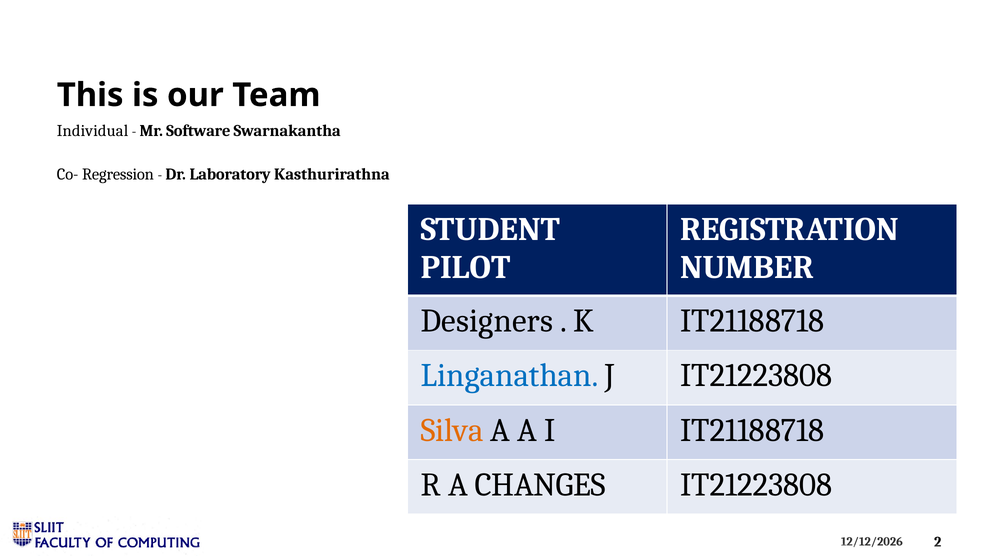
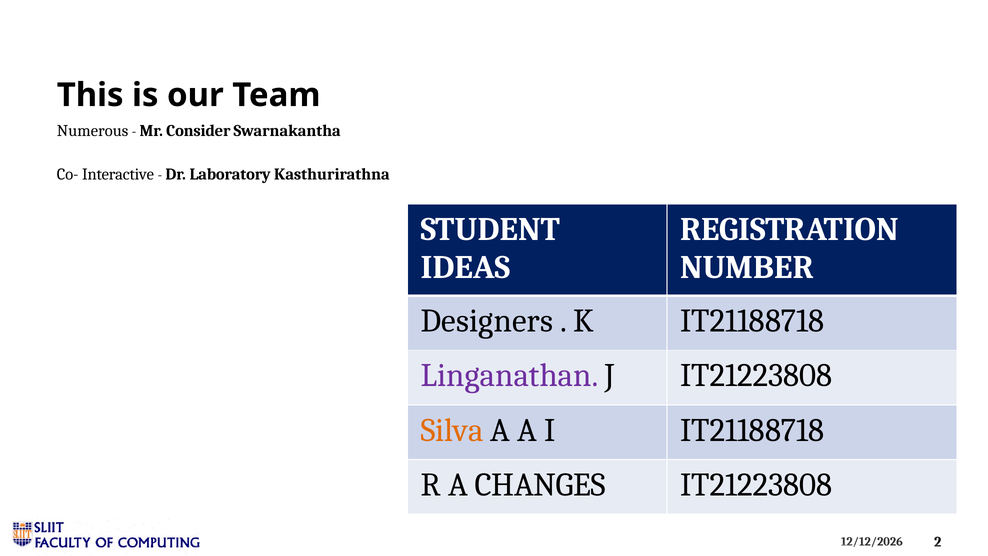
Individual: Individual -> Numerous (93, 131)
Software: Software -> Consider (198, 131)
Regression: Regression -> Interactive (118, 174)
PILOT: PILOT -> IDEAS (466, 267)
Linganathan colour: blue -> purple (510, 375)
